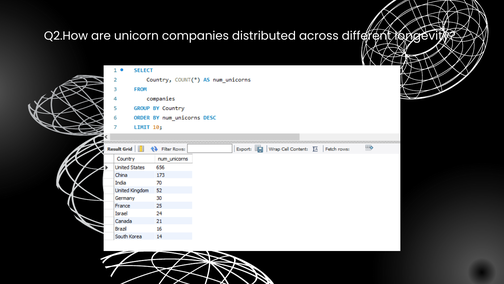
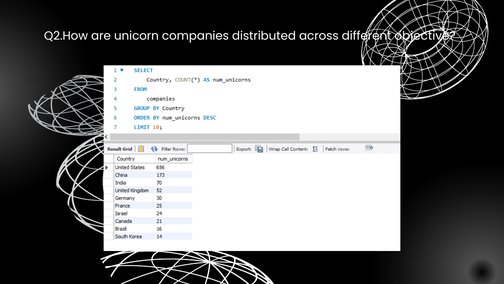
longevity: longevity -> objective (425, 36)
